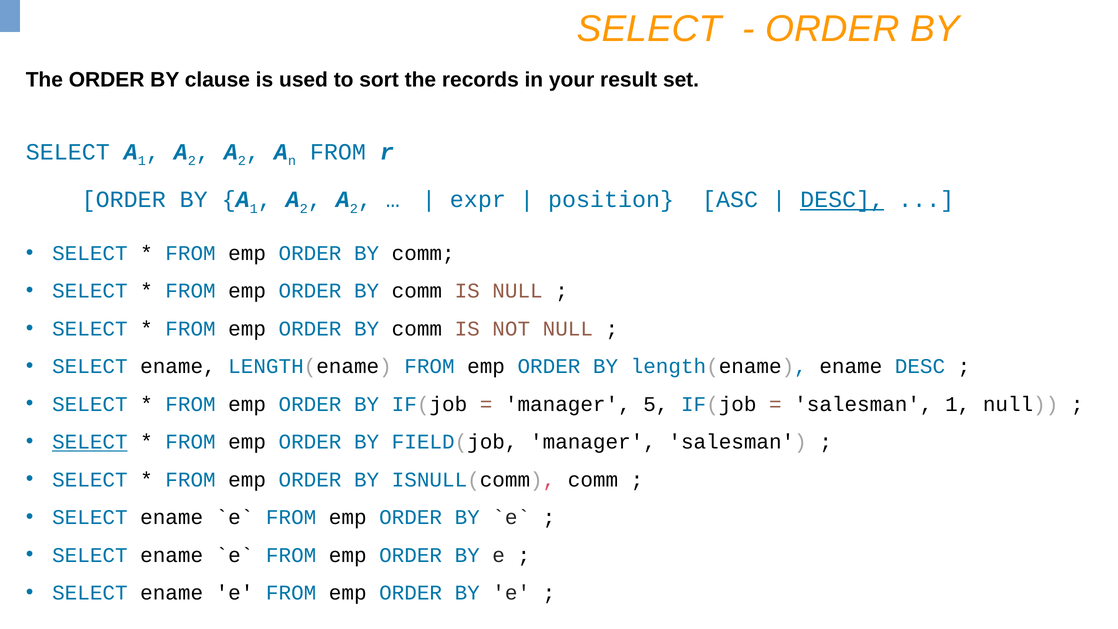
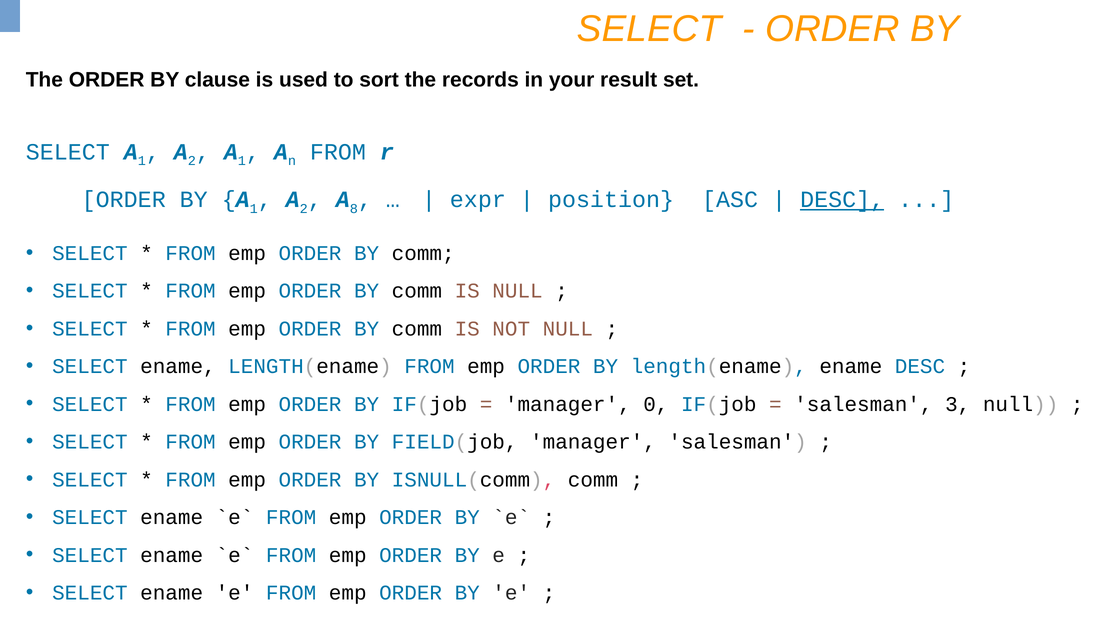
2: 2 -> 1 (242, 161)
2: 2 -> 8 (354, 209)
5: 5 -> 0 (656, 404)
salesman 1: 1 -> 3 (958, 404)
SELECT underline: present -> none (90, 442)
